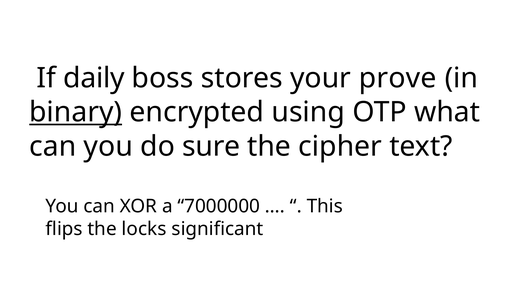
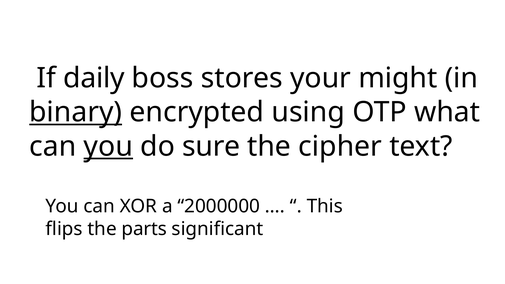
prove: prove -> might (398, 78)
you underline: none -> present (108, 146)
7000000: 7000000 -> 2000000 (219, 206)
locks: locks -> parts (144, 229)
